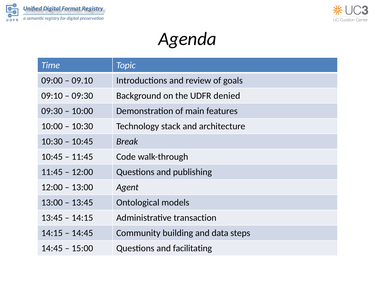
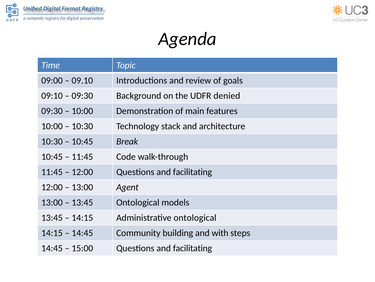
12:00 Questions and publishing: publishing -> facilitating (192, 171)
Administrative transaction: transaction -> ontological (195, 217)
data: data -> with (220, 232)
